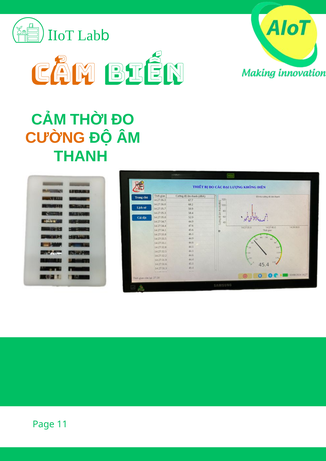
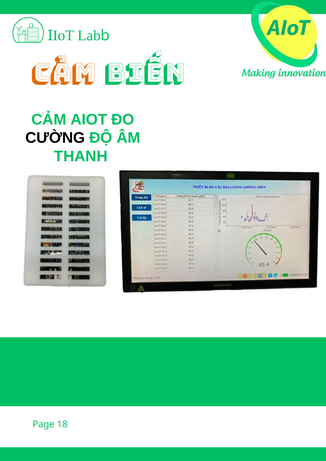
THỜI: THỜI -> AIOT (89, 120)
CƯỜNG colour: orange -> black (55, 138)
11: 11 -> 18 (62, 425)
